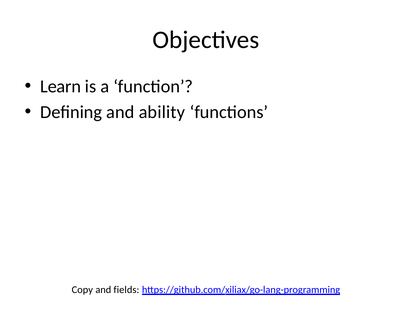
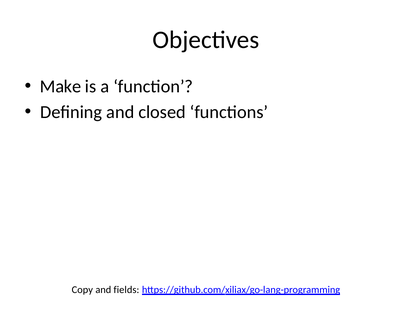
Learn: Learn -> Make (61, 86)
ability: ability -> closed (162, 112)
